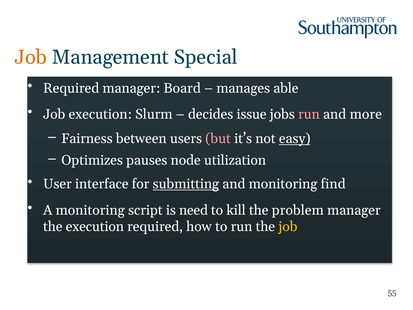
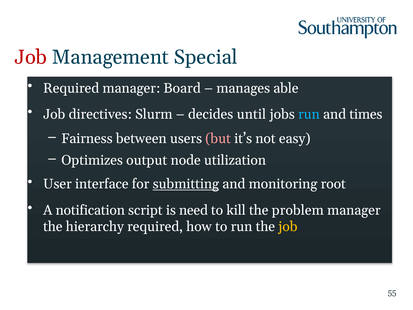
Job colour: orange -> red (31, 57)
Job execution: execution -> directives (100, 114)
issue: issue -> until (251, 114)
run colour: pink -> light blue (309, 114)
more: more -> times (366, 114)
easy underline: present -> none (295, 139)
pauses: pauses -> output (147, 160)
find: find -> root (333, 184)
A monitoring: monitoring -> notification (90, 210)
the execution: execution -> hierarchy (95, 227)
